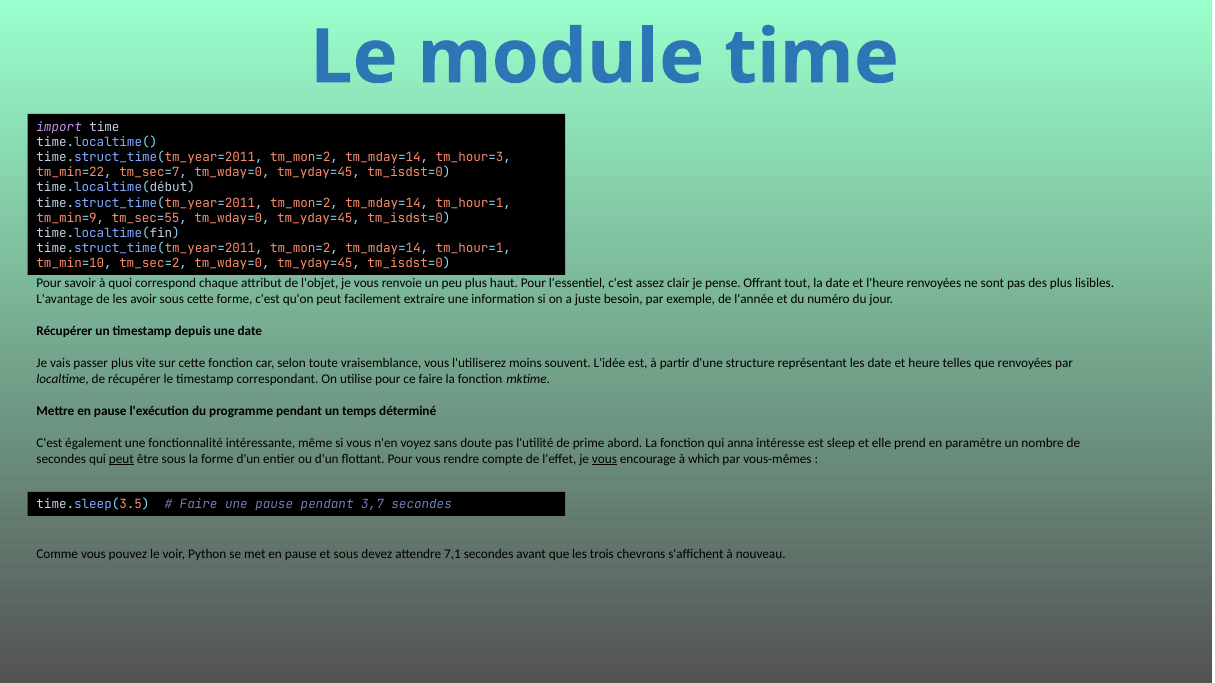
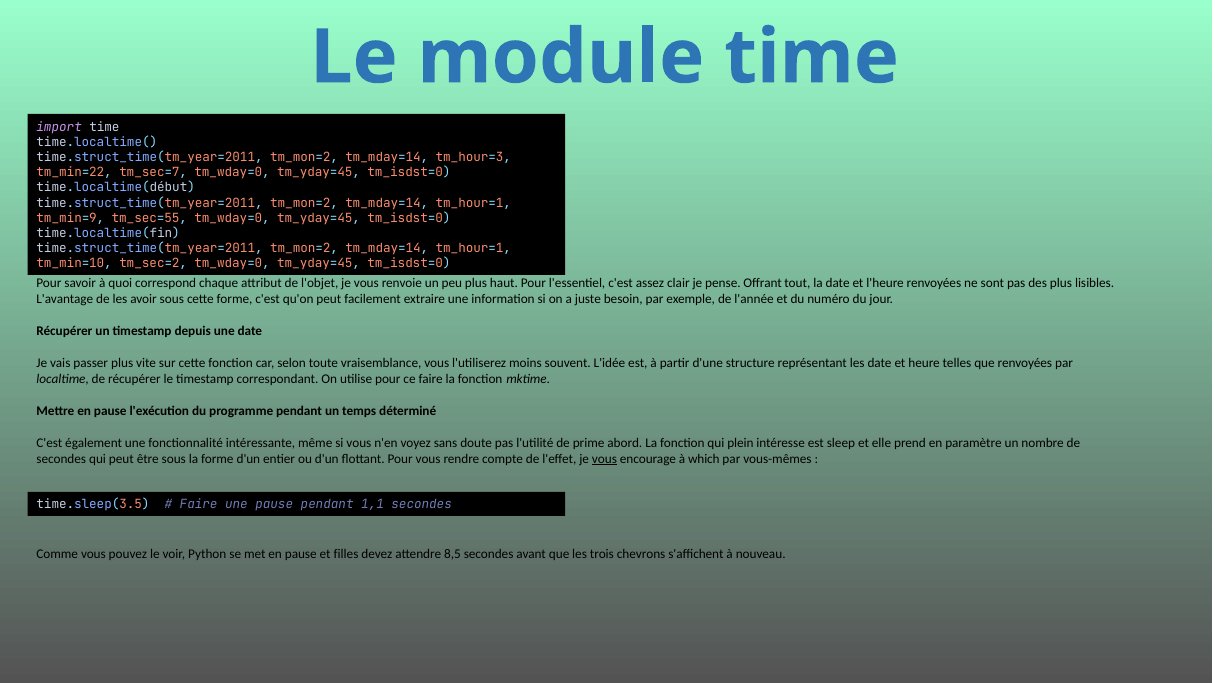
anna: anna -> plein (740, 443)
peut underline: present -> none (121, 459)
3,7: 3,7 -> 1,1 (373, 505)
et sous: sous -> filles (346, 555)
7,1: 7,1 -> 8,5 (452, 555)
